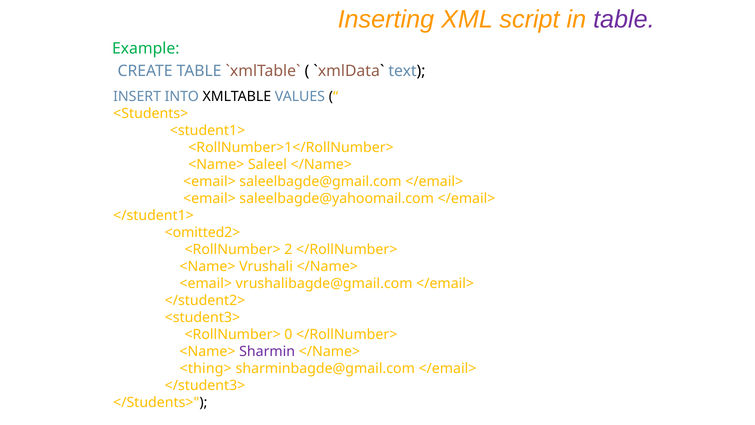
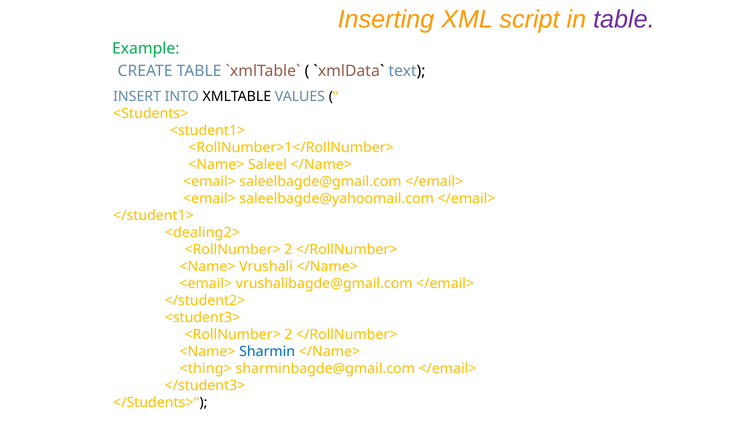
<omitted2>: <omitted2> -> <dealing2> (202, 232)
0: 0 -> 2 (288, 334)
Sharmin colour: purple -> blue (267, 351)
